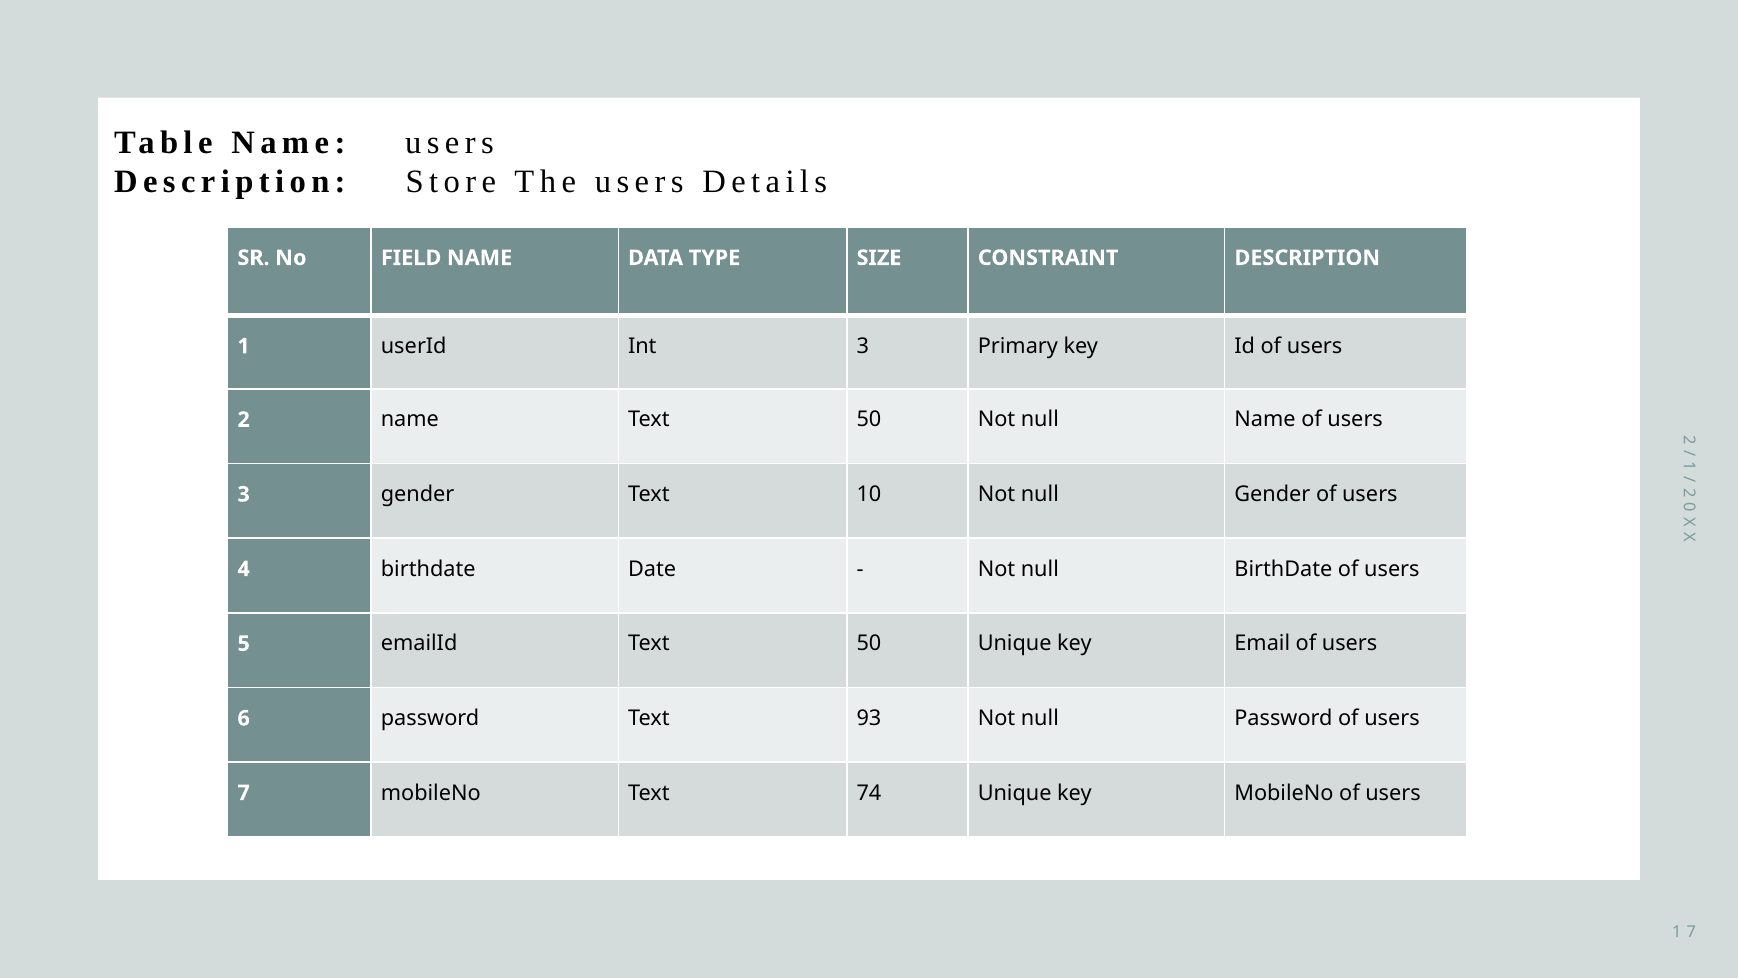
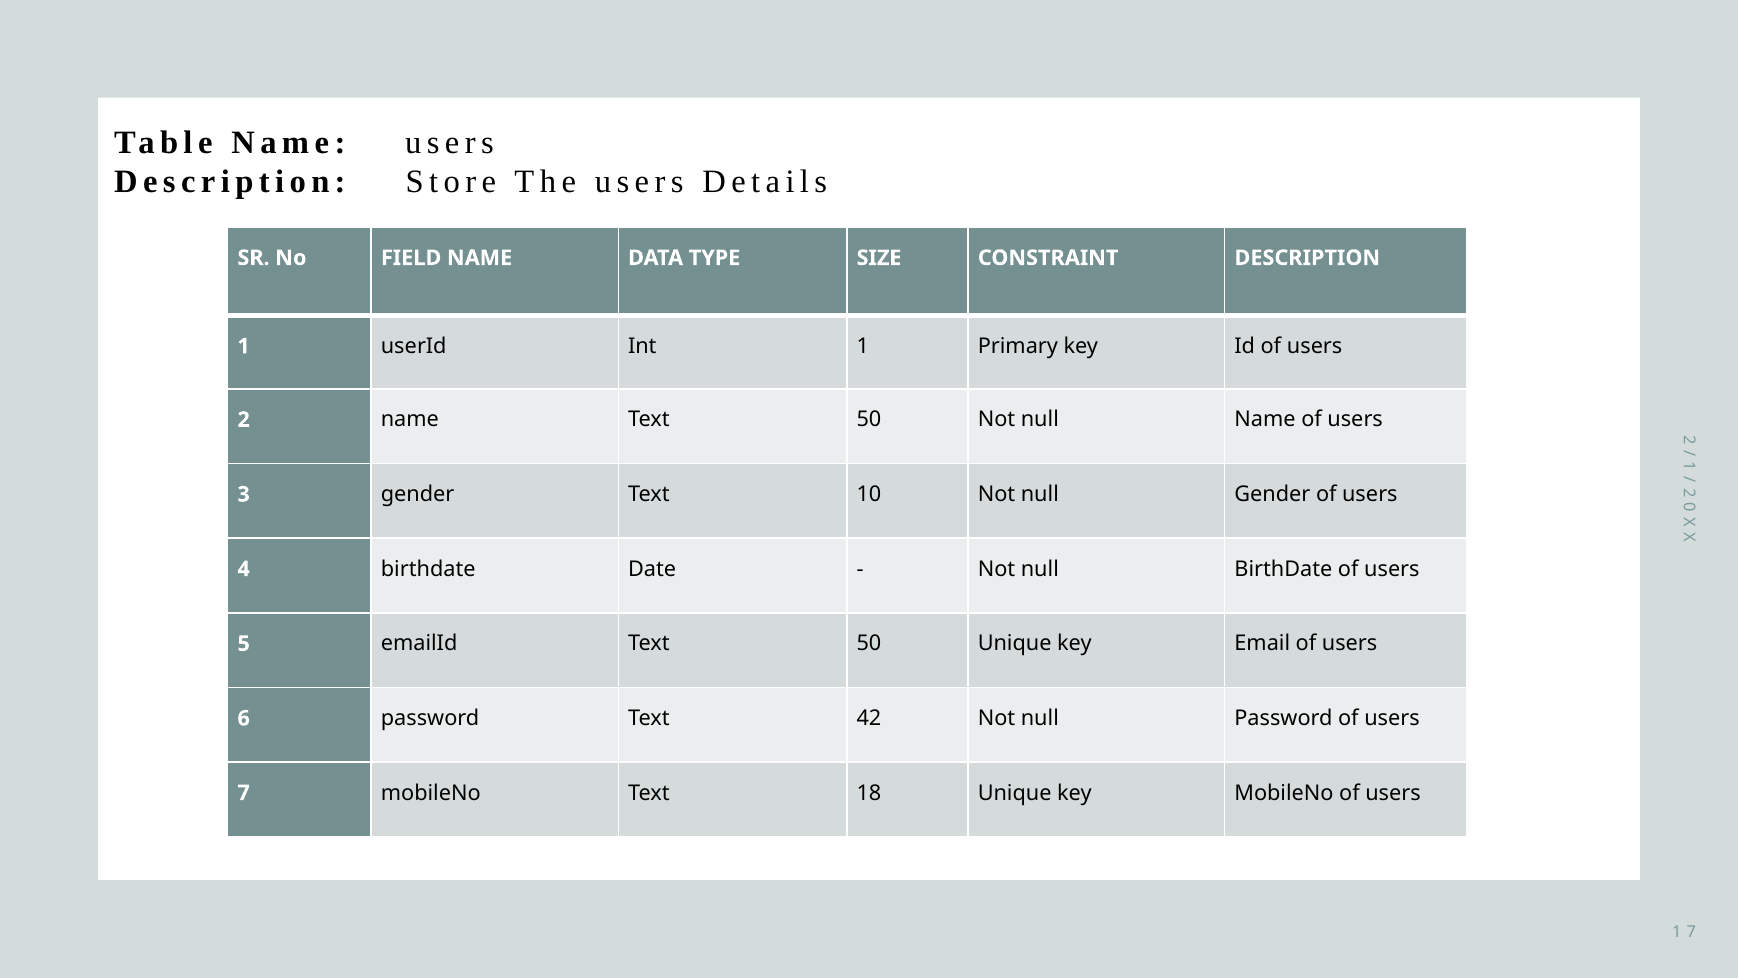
Int 3: 3 -> 1 (863, 346)
93: 93 -> 42 (869, 718)
74: 74 -> 18 (869, 793)
